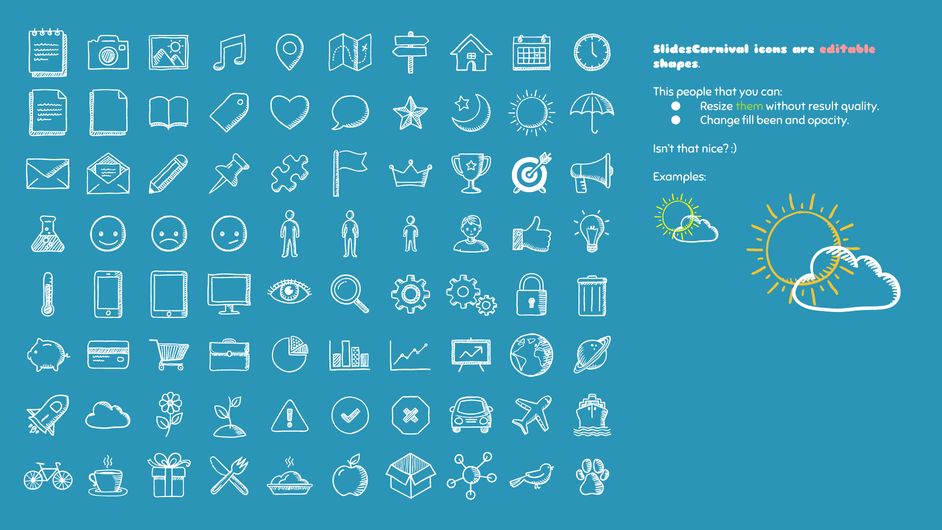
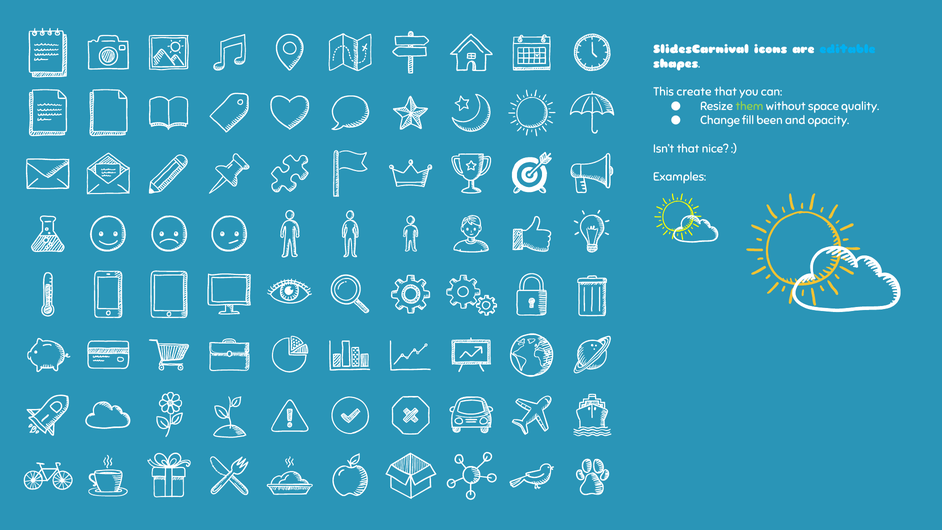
editable colour: pink -> light blue (847, 49)
people: people -> create (694, 92)
result: result -> space (824, 106)
